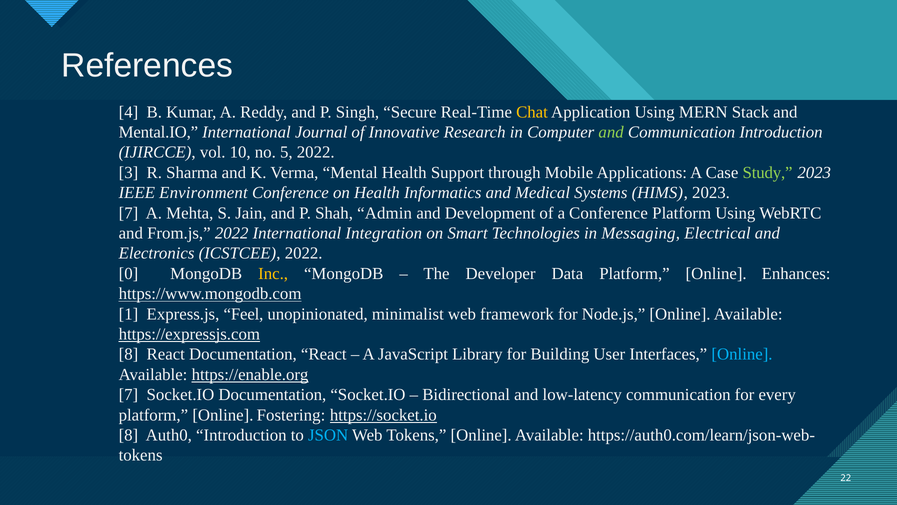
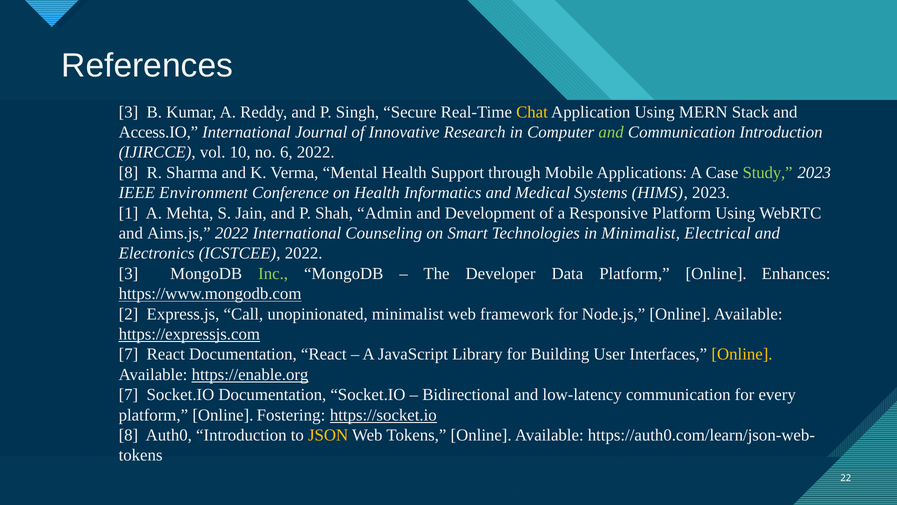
4: 4 -> 3 (128, 112)
Mental.IO: Mental.IO -> Access.IO (158, 132)
5: 5 -> 6 (286, 152)
3: 3 -> 8 (128, 172)
7: 7 -> 1 (128, 213)
a Conference: Conference -> Responsive (608, 213)
From.js: From.js -> Aims.js (179, 233)
Integration: Integration -> Counseling (384, 233)
in Messaging: Messaging -> Minimalist (641, 233)
0: 0 -> 3 (128, 273)
Inc colour: yellow -> light green (273, 273)
1: 1 -> 2 (128, 314)
Feel: Feel -> Call (243, 314)
8: 8 -> 7 (128, 354)
Online colour: light blue -> yellow (742, 354)
JSON colour: light blue -> yellow (328, 435)
